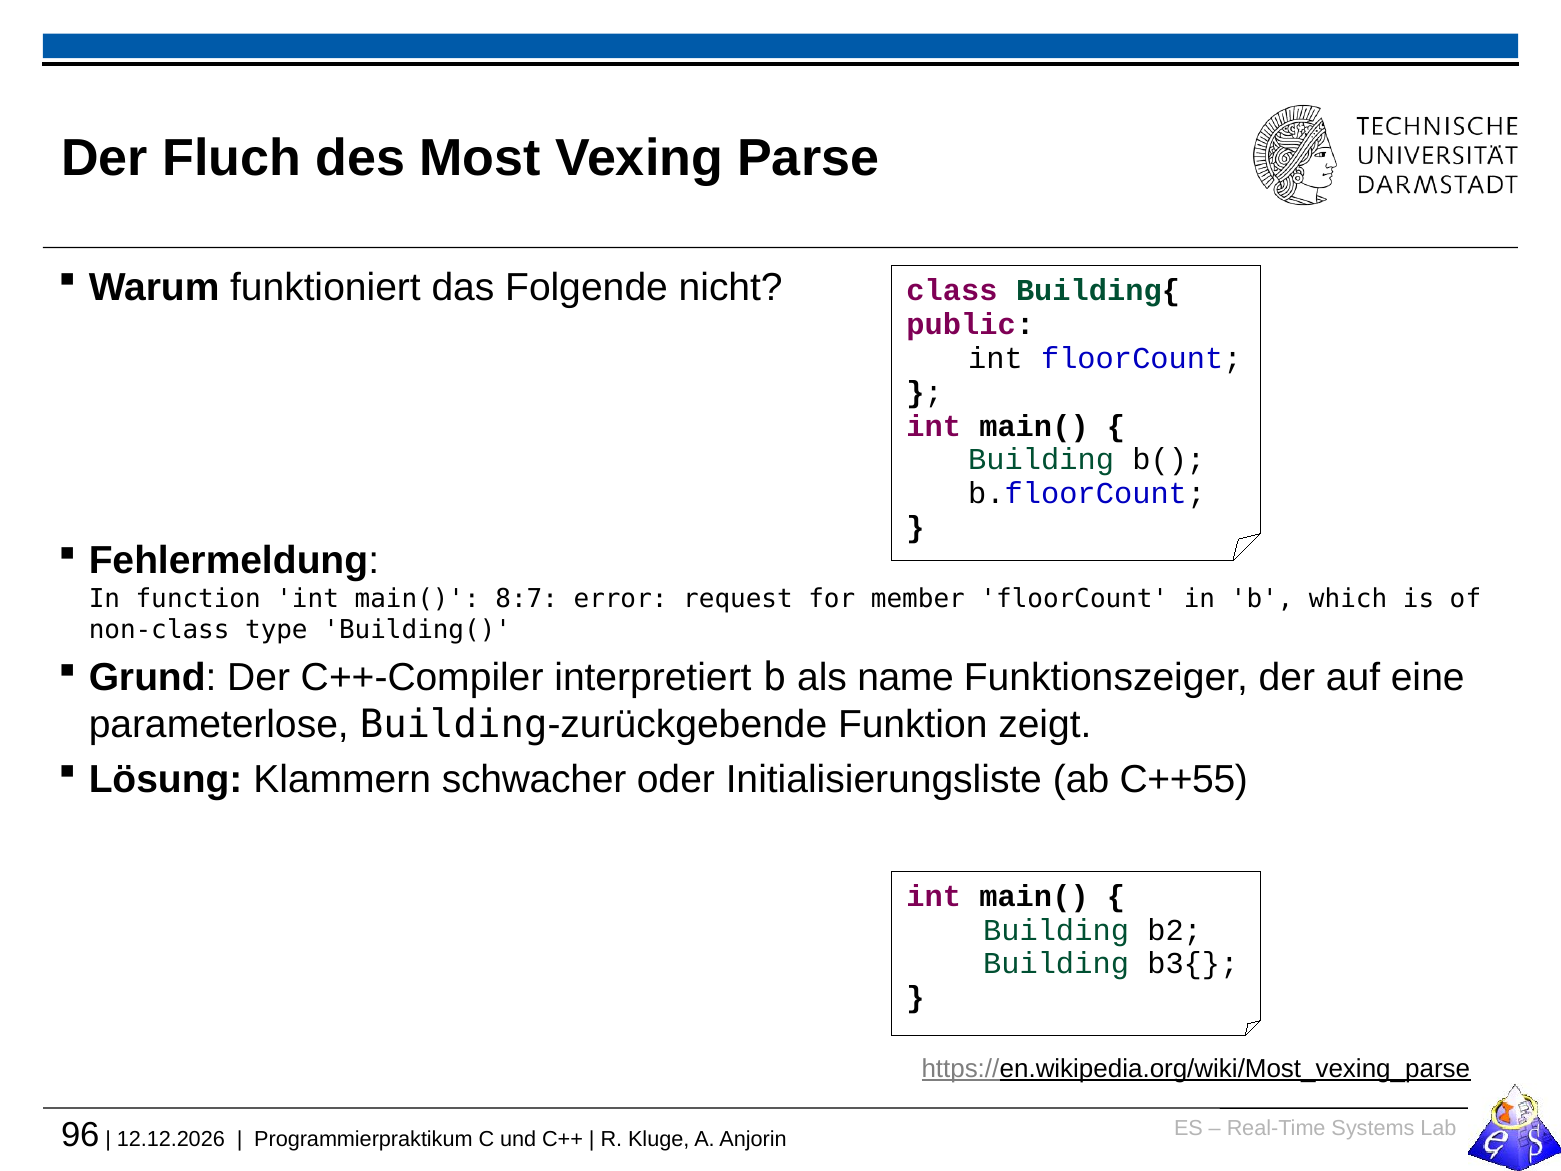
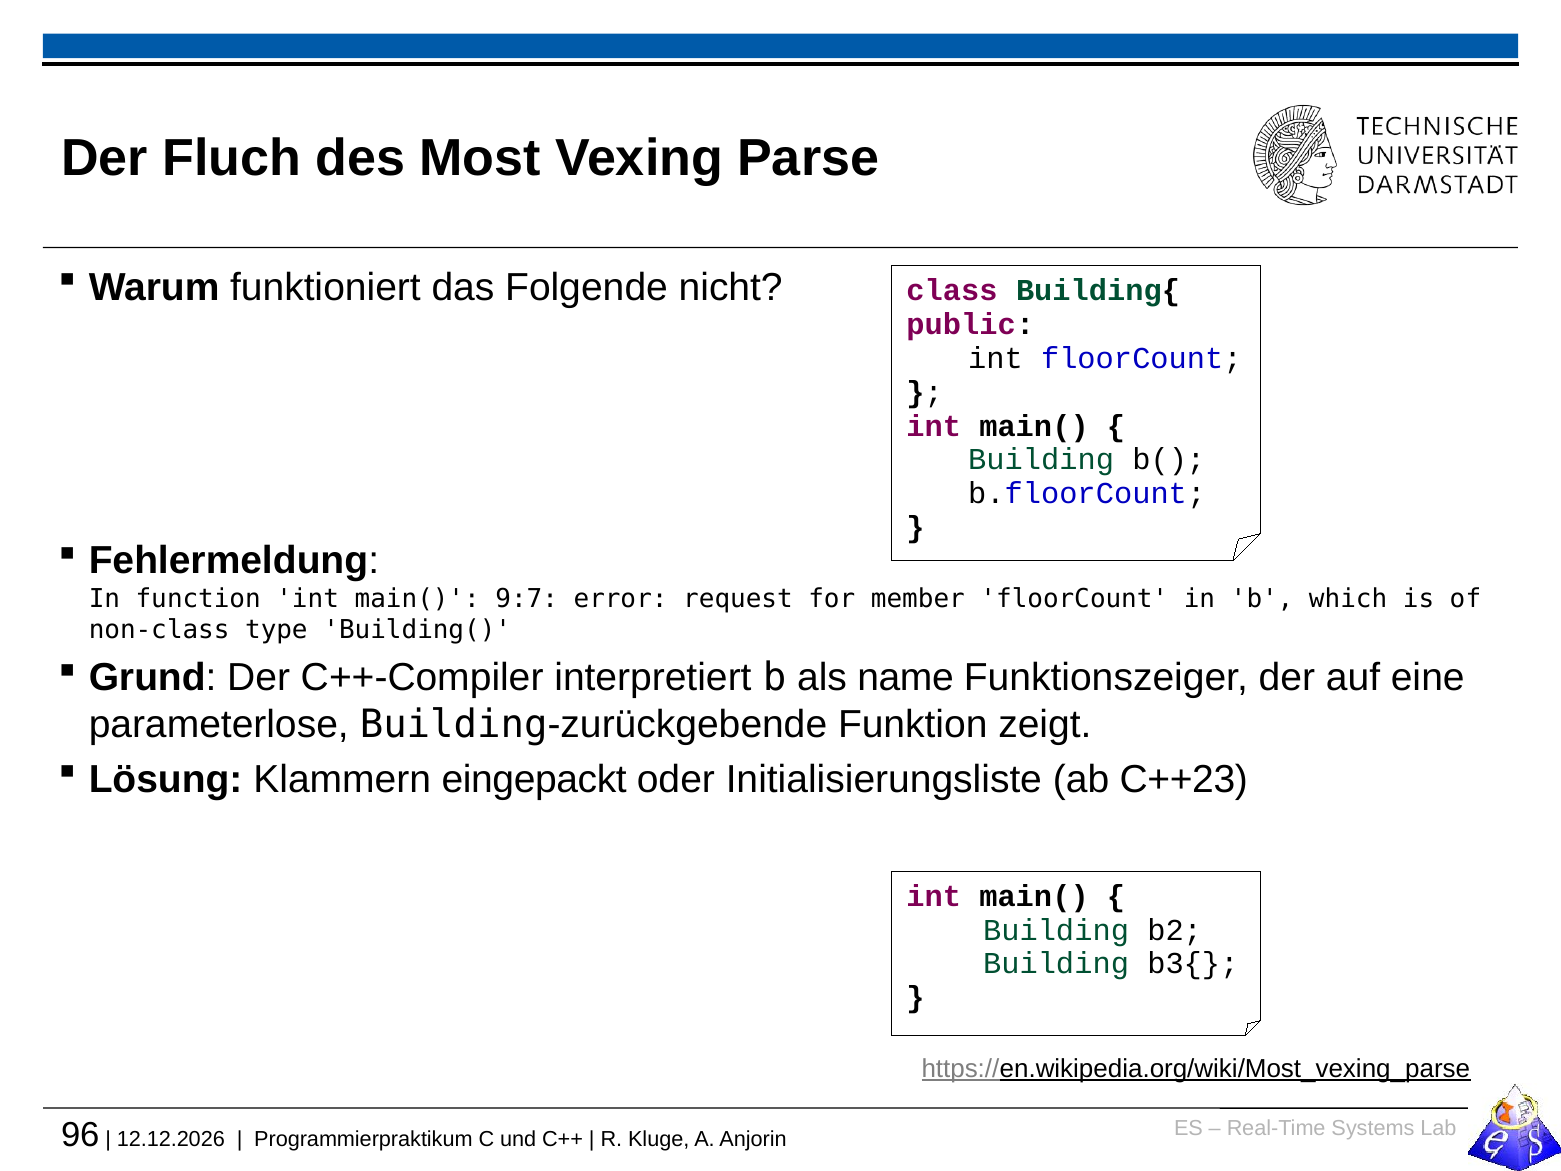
8:7: 8:7 -> 9:7 (527, 599)
schwacher: schwacher -> eingepackt (534, 779)
C++55: C++55 -> C++23 (1184, 779)
